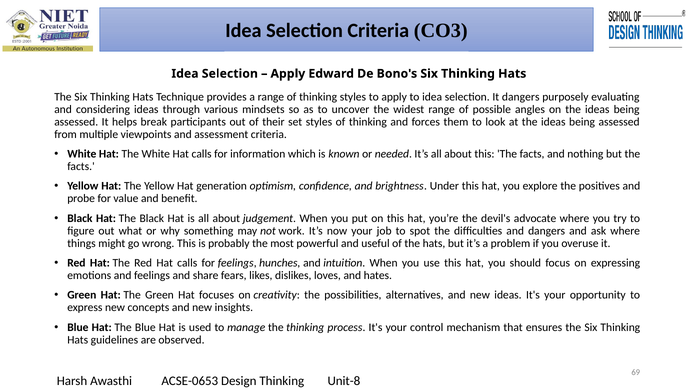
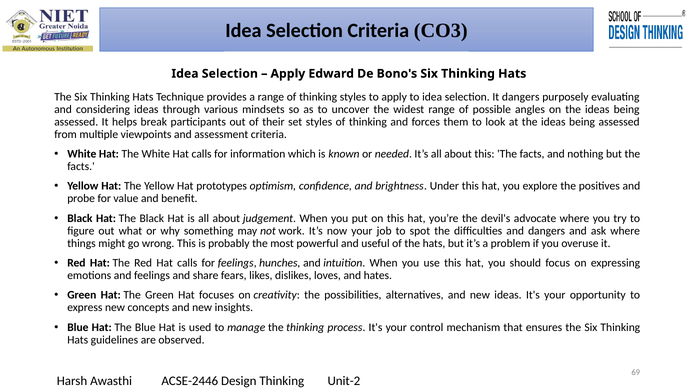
generation: generation -> prototypes (222, 186)
ACSE-0653: ACSE-0653 -> ACSE-2446 (190, 381)
Unit-8: Unit-8 -> Unit-2 (344, 381)
